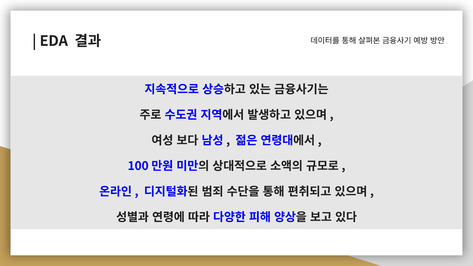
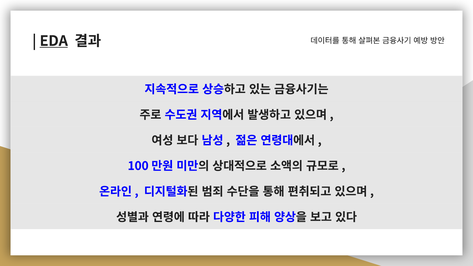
EDA underline: none -> present (54, 41)
